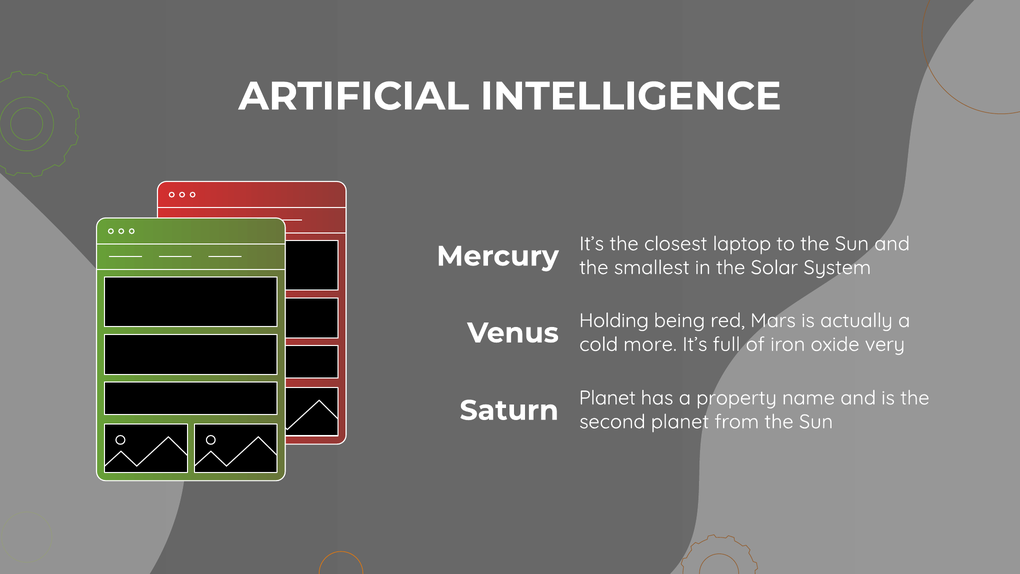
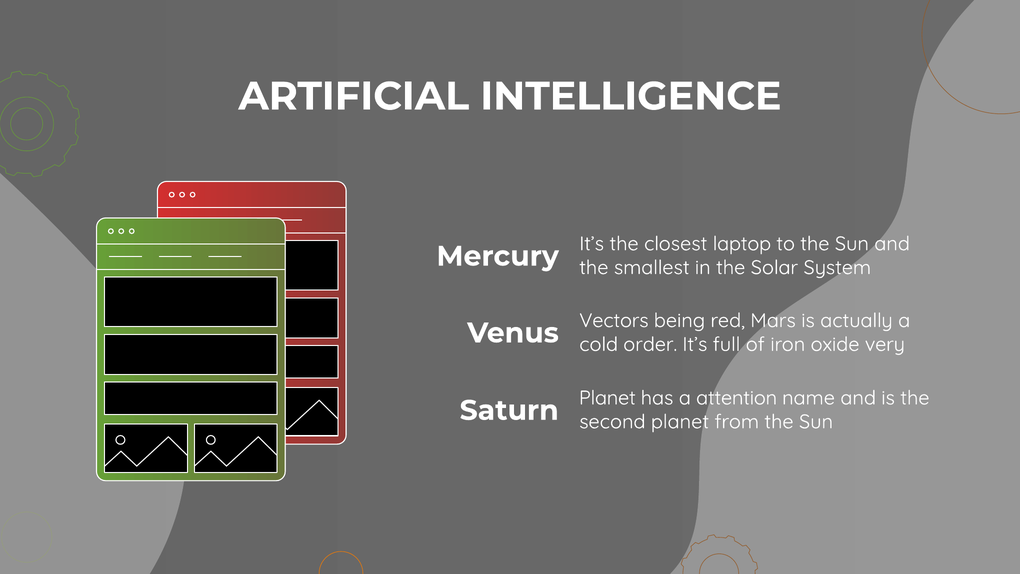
Holding: Holding -> Vectors (614, 320)
more: more -> order (650, 344)
property: property -> attention (737, 398)
